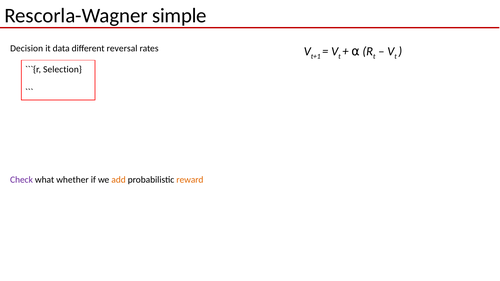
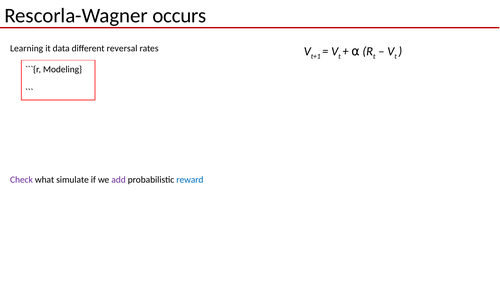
simple: simple -> occurs (179, 16)
Decision: Decision -> Learning (27, 48)
Selection: Selection -> Modeling (63, 70)
whether: whether -> simulate (73, 180)
add colour: orange -> purple (119, 180)
reward colour: orange -> blue (190, 180)
